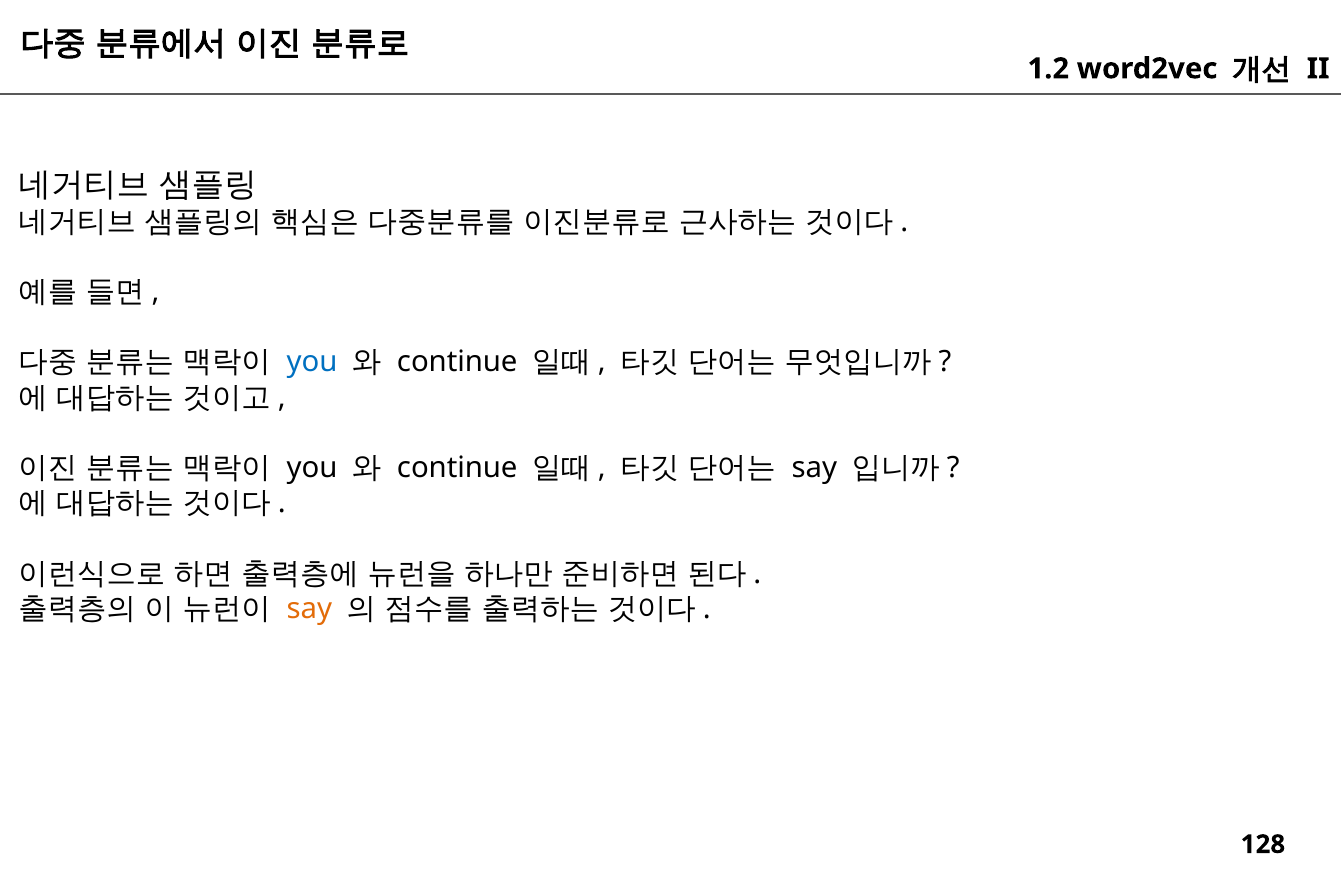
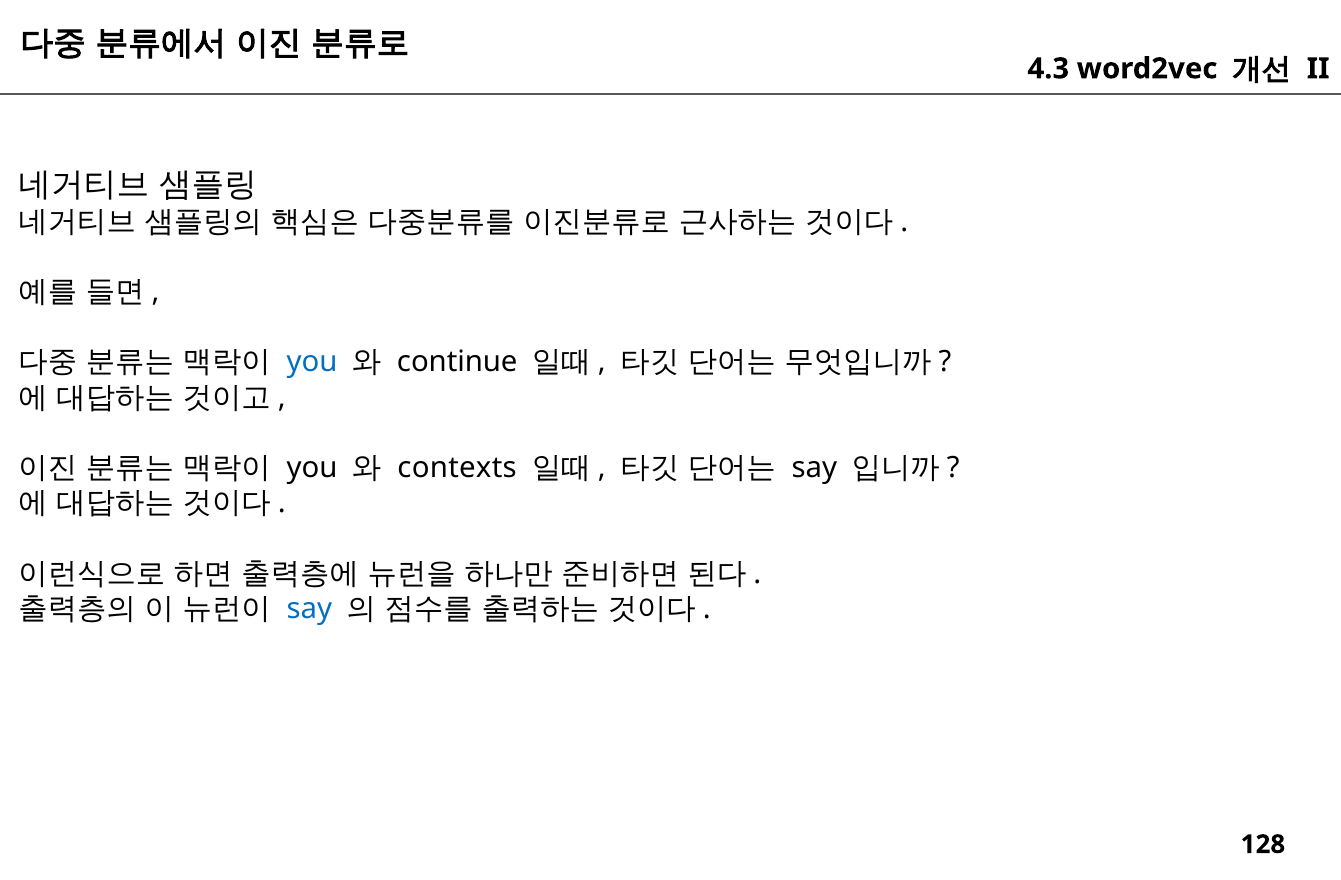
1.2: 1.2 -> 4.3 (1048, 69)
continue: continue -> contexts (457, 468)
say colour: orange -> blue (309, 609)
